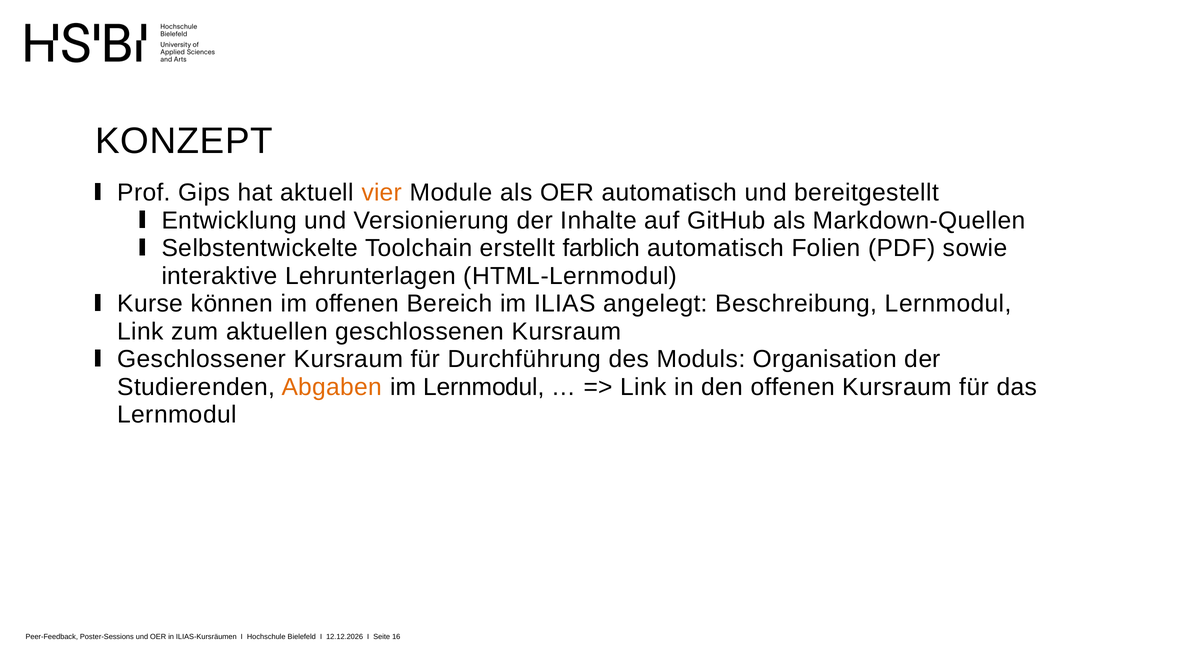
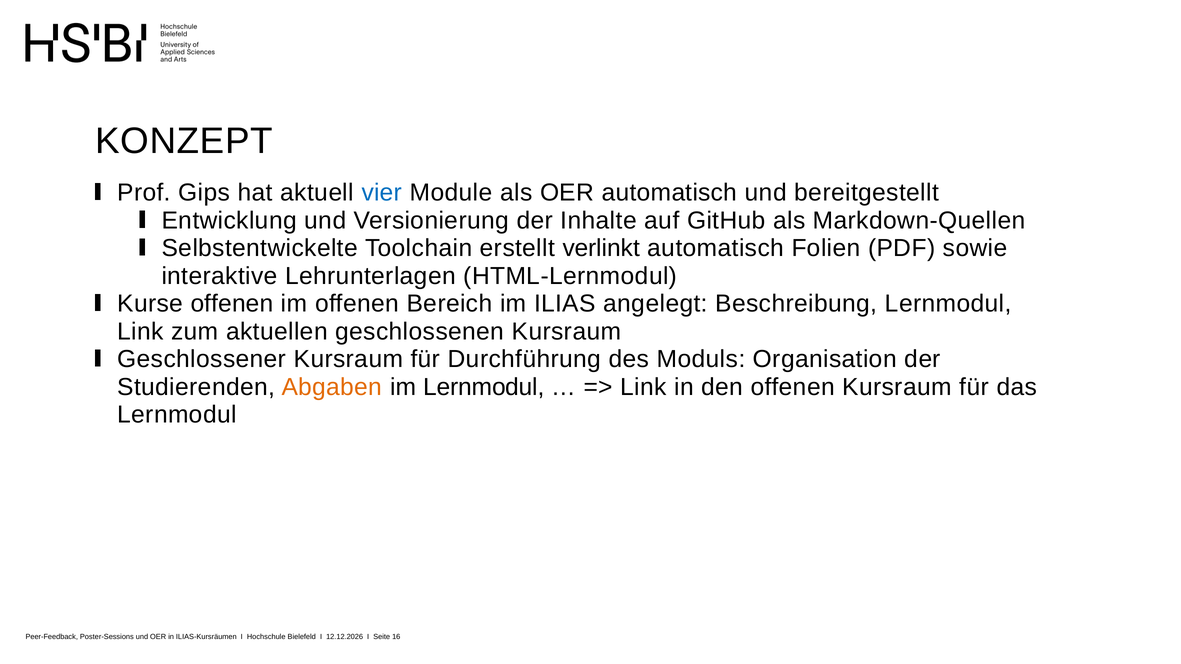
vier colour: orange -> blue (382, 193)
farblich: farblich -> verlinkt (601, 248)
Kurse können: können -> offenen (232, 304)
